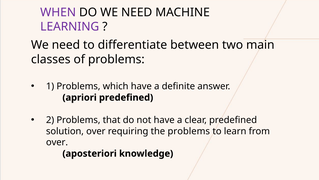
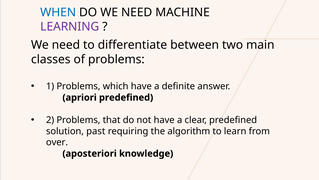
WHEN colour: purple -> blue (58, 12)
solution over: over -> past (96, 131)
the problems: problems -> algorithm (189, 131)
